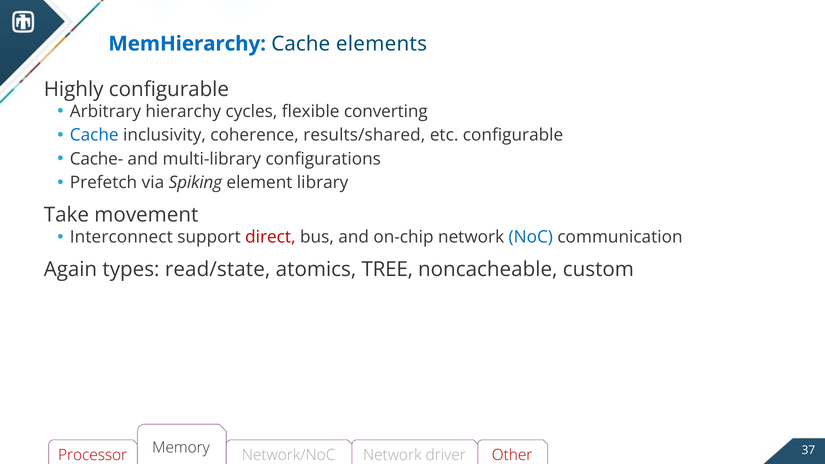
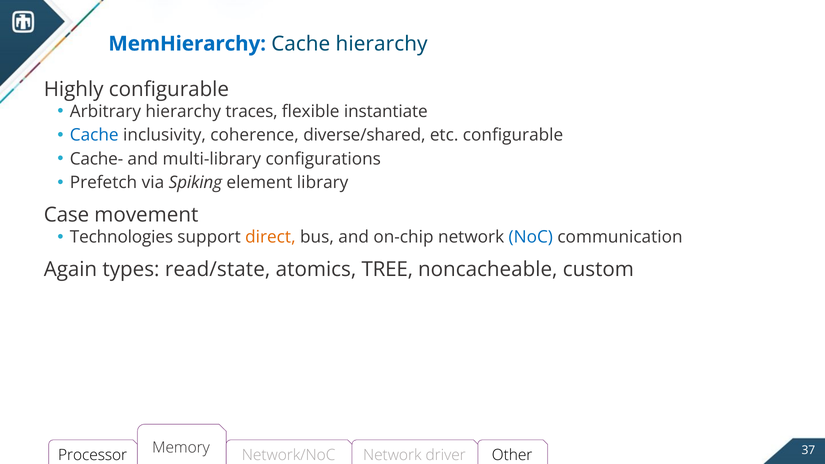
Cache elements: elements -> hierarchy (382, 44)
cycles: cycles -> traces (252, 111)
converting: converting -> instantiate (386, 111)
results/shared: results/shared -> diverse/shared (364, 135)
Take: Take -> Case (66, 215)
Interconnect: Interconnect -> Technologies (121, 237)
direct colour: red -> orange (270, 237)
Processor colour: red -> black (93, 455)
Other colour: red -> black (512, 455)
